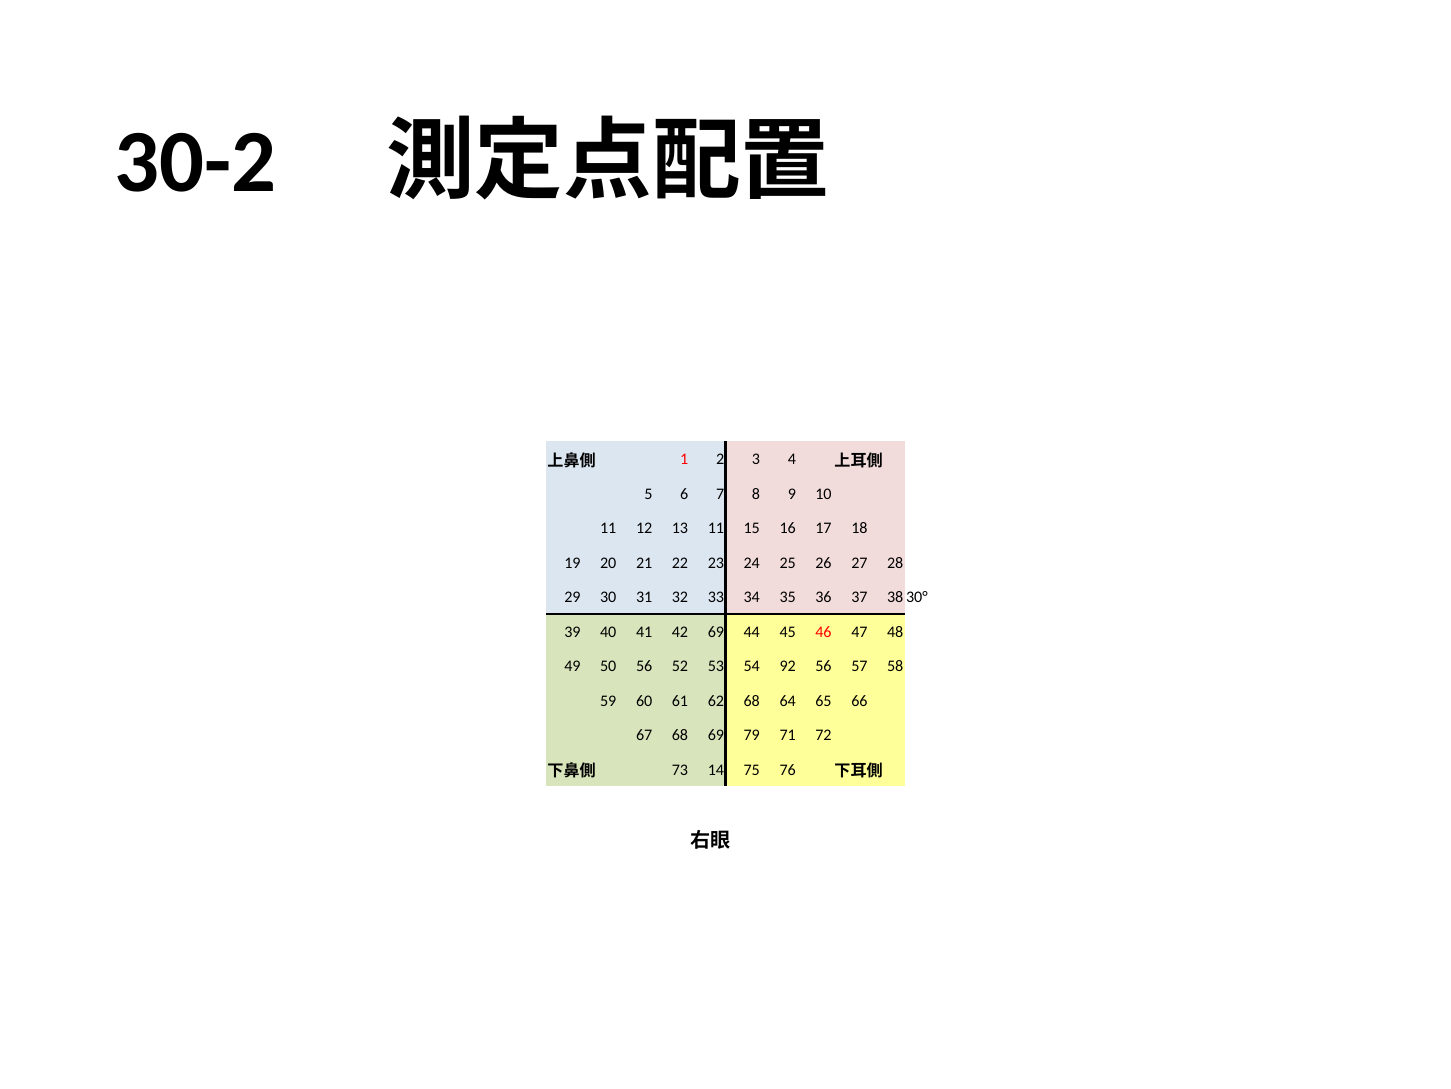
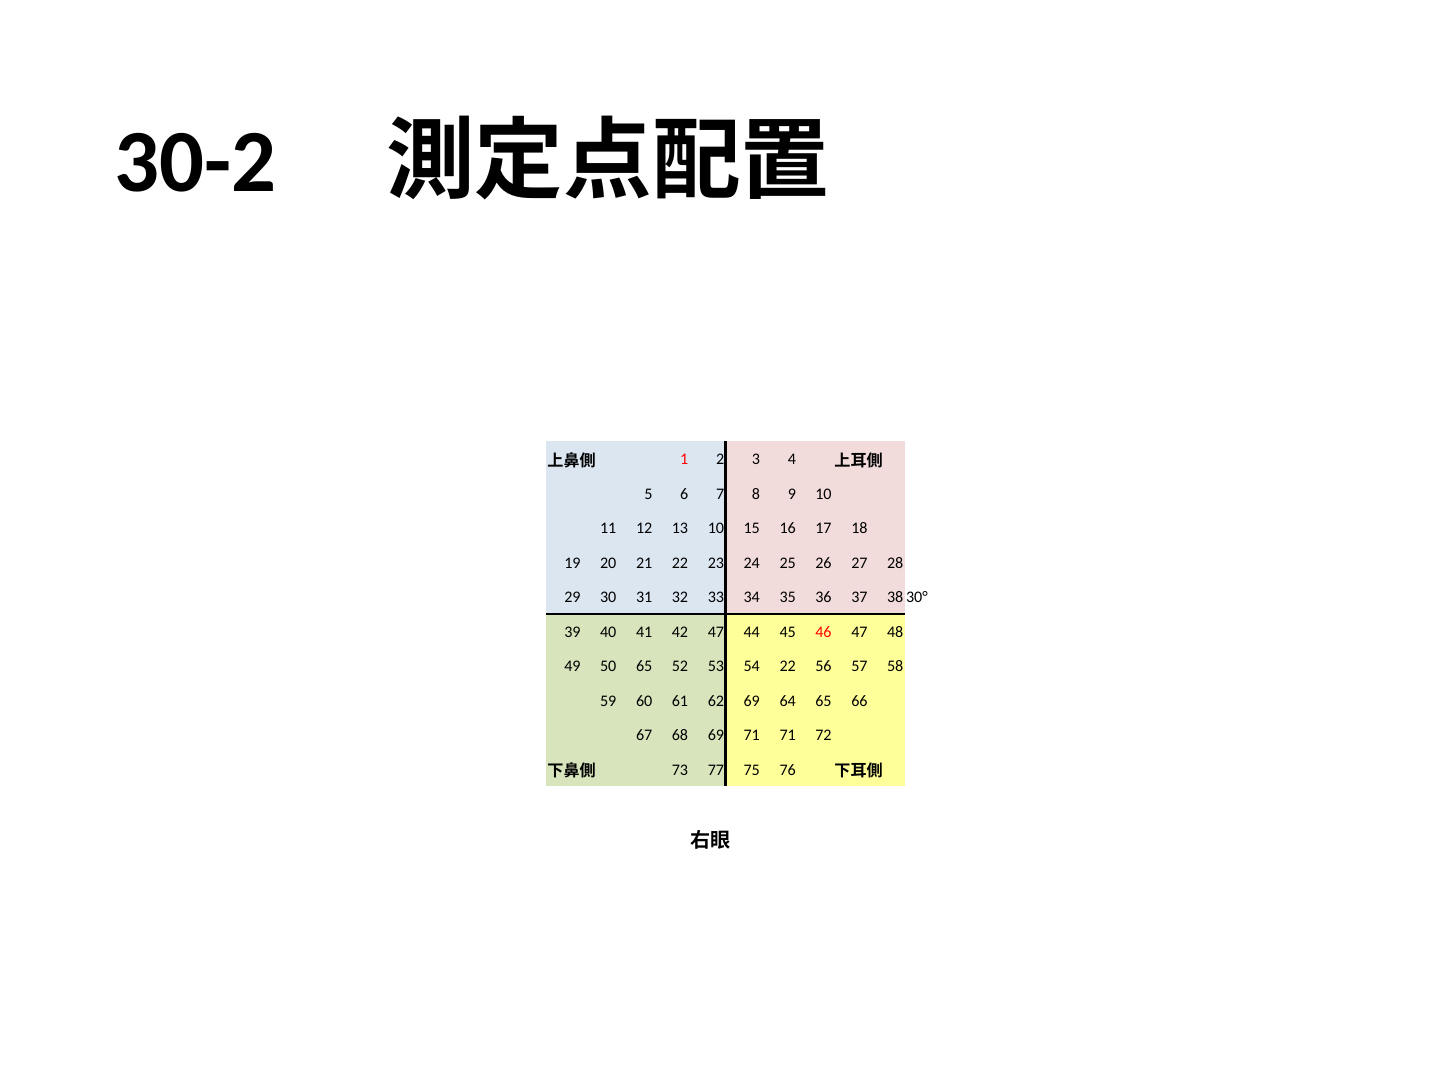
13 11: 11 -> 10 (716, 528)
42 69: 69 -> 47 (716, 631)
50 56: 56 -> 65 (644, 666)
54 92: 92 -> 22 (788, 666)
62 68: 68 -> 69 (752, 700)
69 79: 79 -> 71 (752, 735)
14: 14 -> 77 (716, 769)
